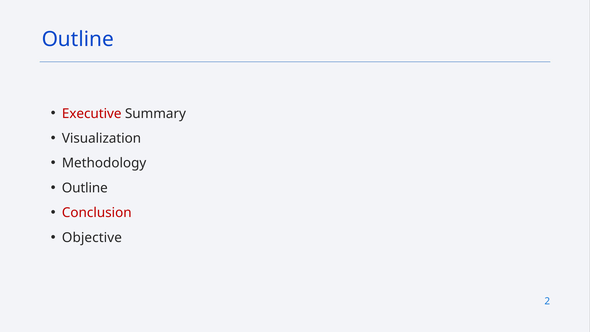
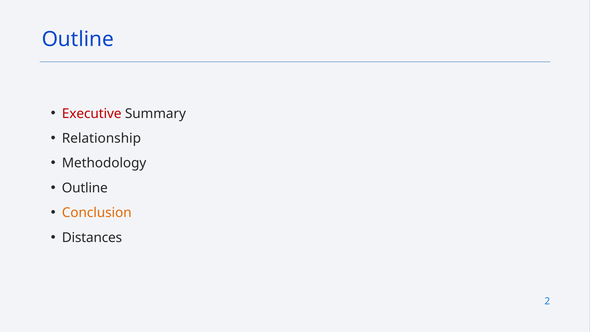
Visualization: Visualization -> Relationship (101, 138)
Conclusion colour: red -> orange (97, 213)
Objective: Objective -> Distances (92, 238)
